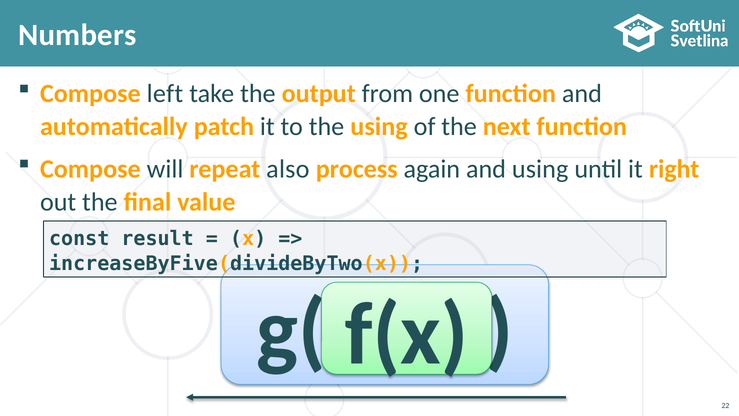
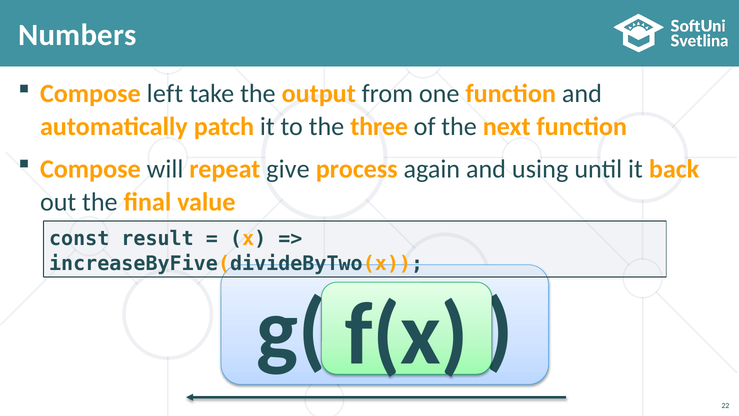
the using: using -> three (379, 127)
also: also -> give (288, 169)
right: right -> back (674, 169)
